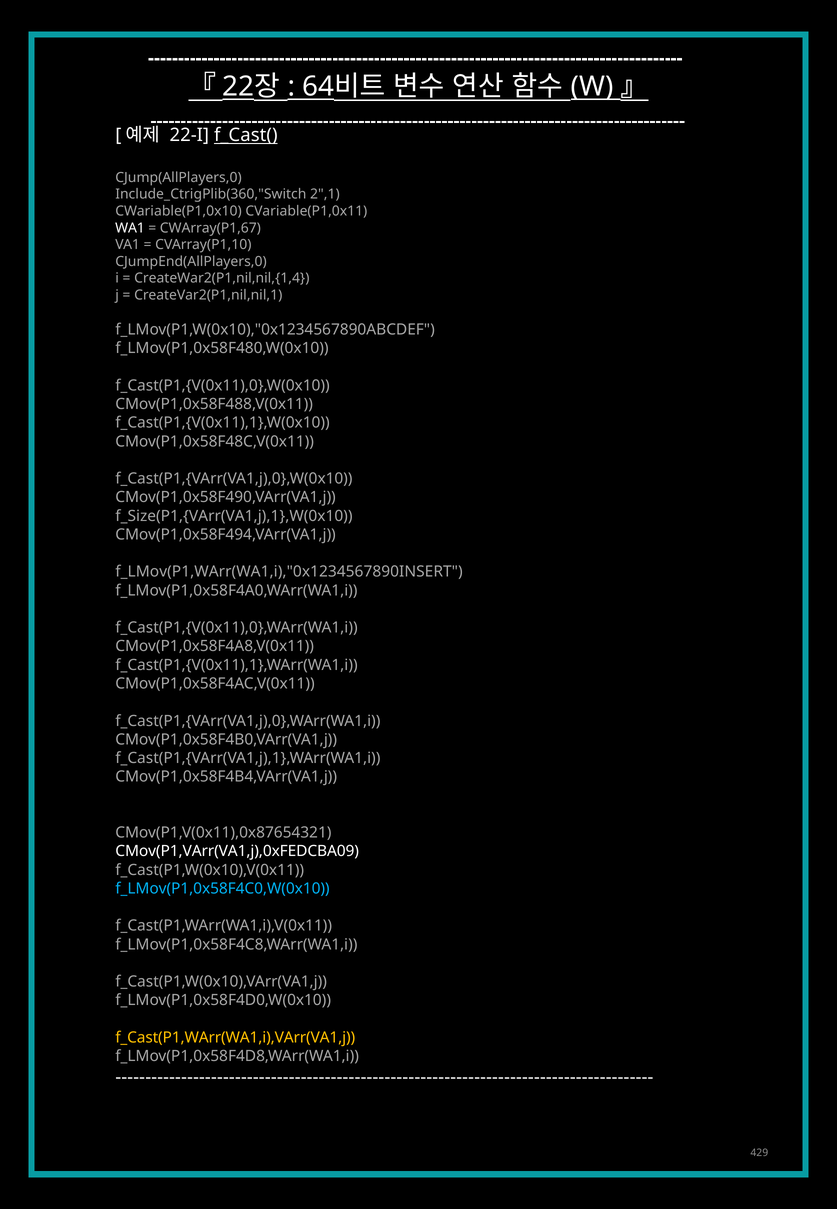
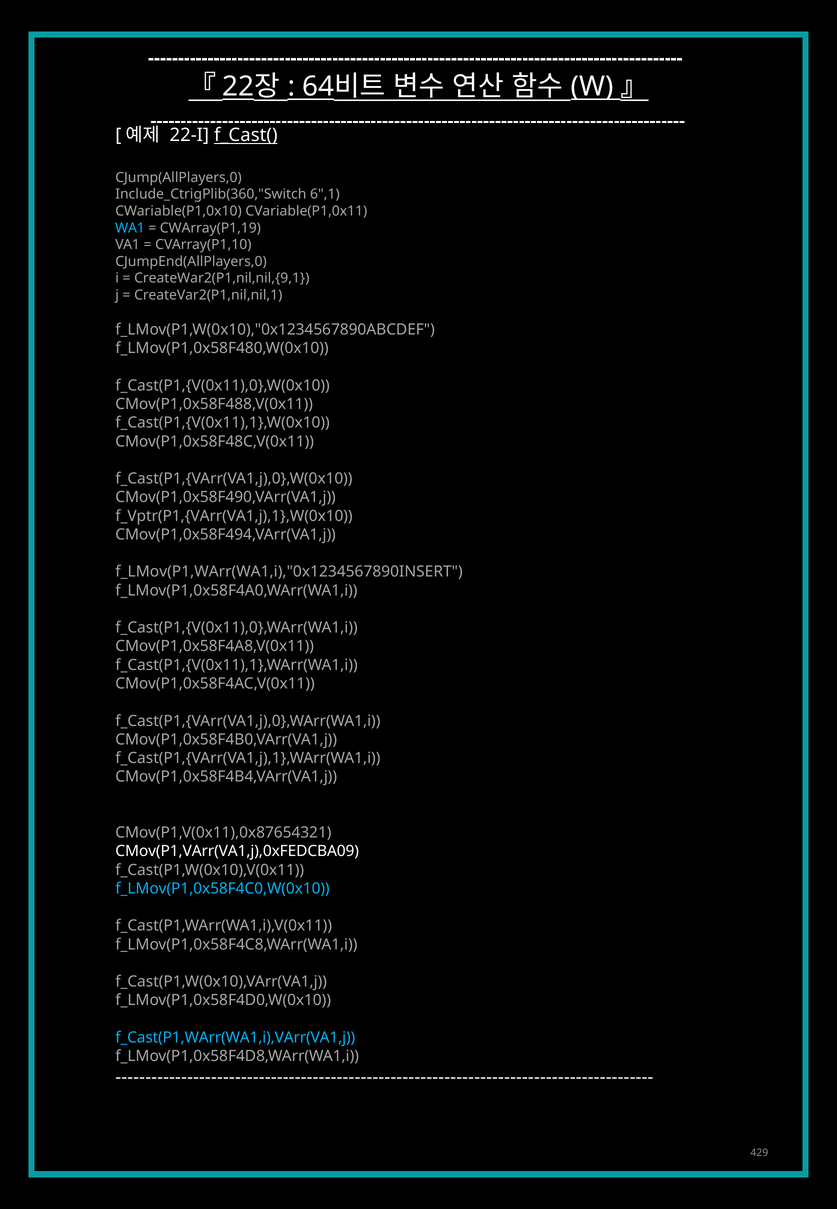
2",1: 2",1 -> 6",1 (325, 194)
WA1 colour: white -> light blue (130, 228)
CWArray(P1,67: CWArray(P1,67 -> CWArray(P1,19 (210, 228)
CreateWar2(P1,nil,nil,{1,4: CreateWar2(P1,nil,nil,{1,4 -> CreateWar2(P1,nil,nil,{9,1 (222, 278)
f_Size(P1,{VArr(VA1,j),1},W(0x10: f_Size(P1,{VArr(VA1,j),1},W(0x10 -> f_Vptr(P1,{VArr(VA1,j),1},W(0x10 (234, 516)
f_Cast(P1,WArr(WA1,i),VArr(VA1,j colour: yellow -> light blue (235, 1038)
